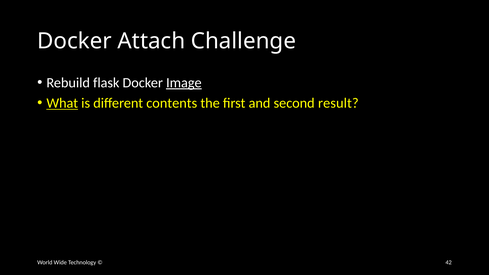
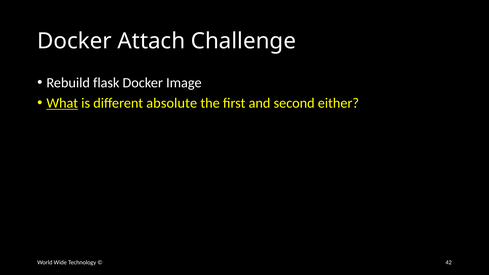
Image underline: present -> none (184, 83)
contents: contents -> absolute (172, 103)
result: result -> either (338, 103)
